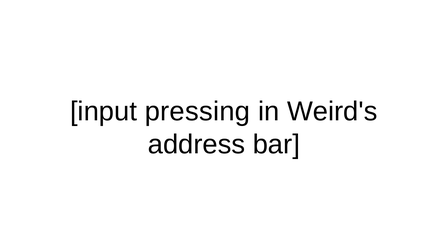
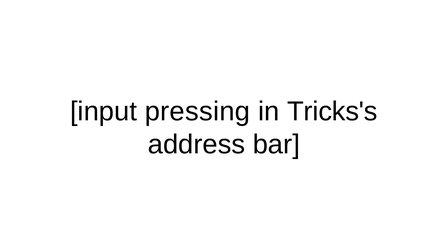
Weird's: Weird's -> Tricks's (332, 111)
